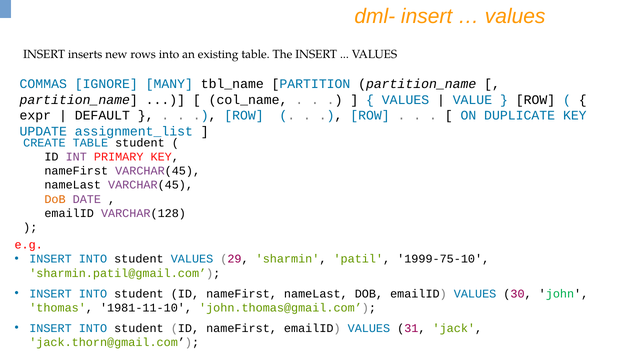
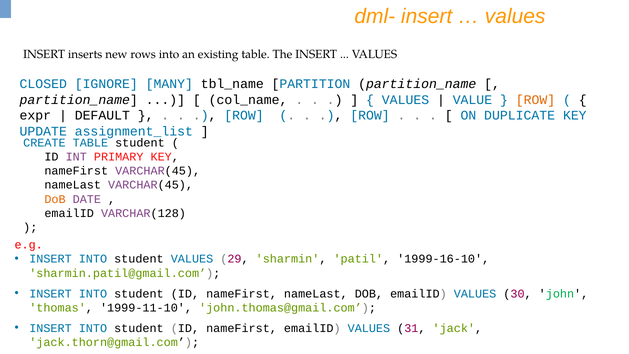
COMMAS: COMMAS -> CLOSED (43, 84)
ROW colour: black -> orange (535, 100)
1999-75-10: 1999-75-10 -> 1999-16-10 (443, 259)
1981-11-10: 1981-11-10 -> 1999-11-10 (146, 308)
